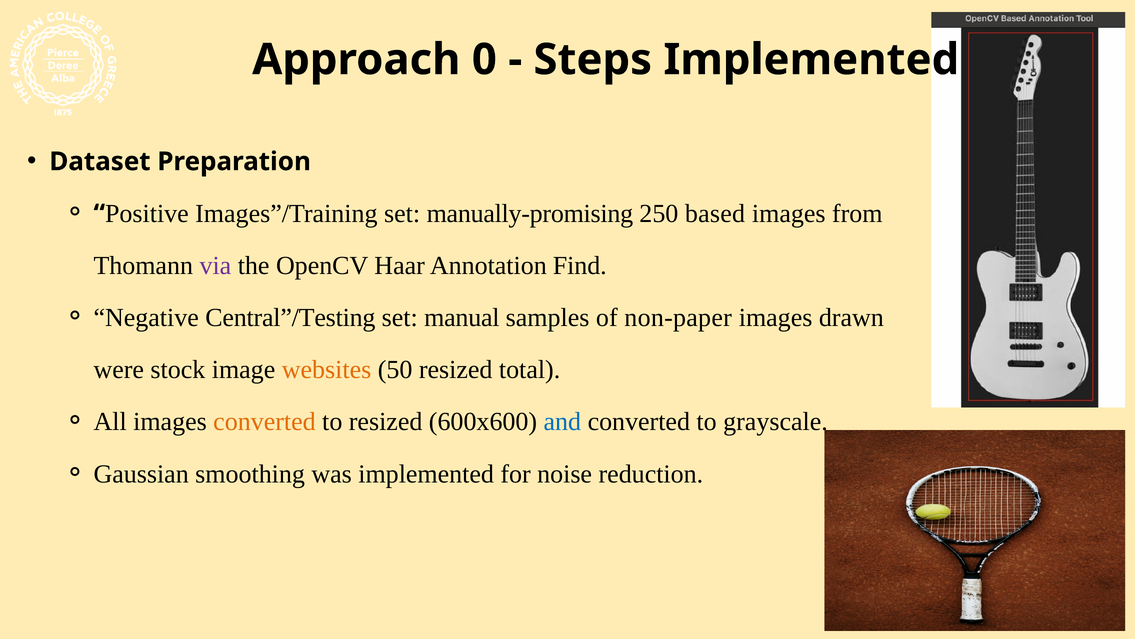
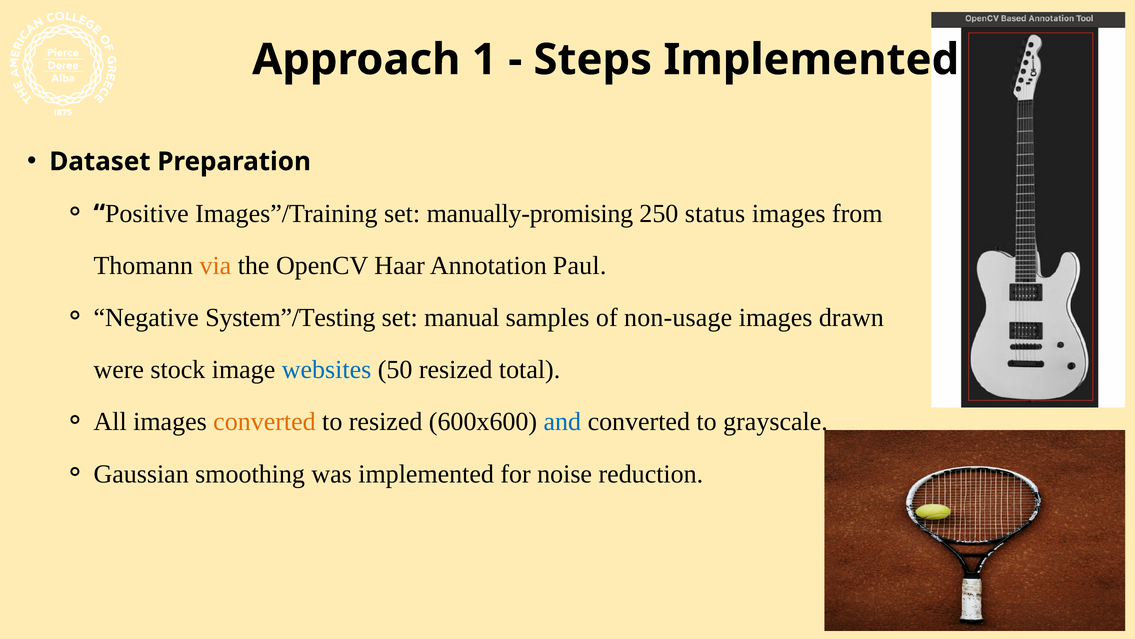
0: 0 -> 1 (484, 60)
based: based -> status (715, 213)
via colour: purple -> orange (215, 265)
Find: Find -> Paul (580, 265)
Central”/Testing: Central”/Testing -> System”/Testing (290, 317)
non-paper: non-paper -> non-usage (678, 317)
websites colour: orange -> blue (327, 369)
